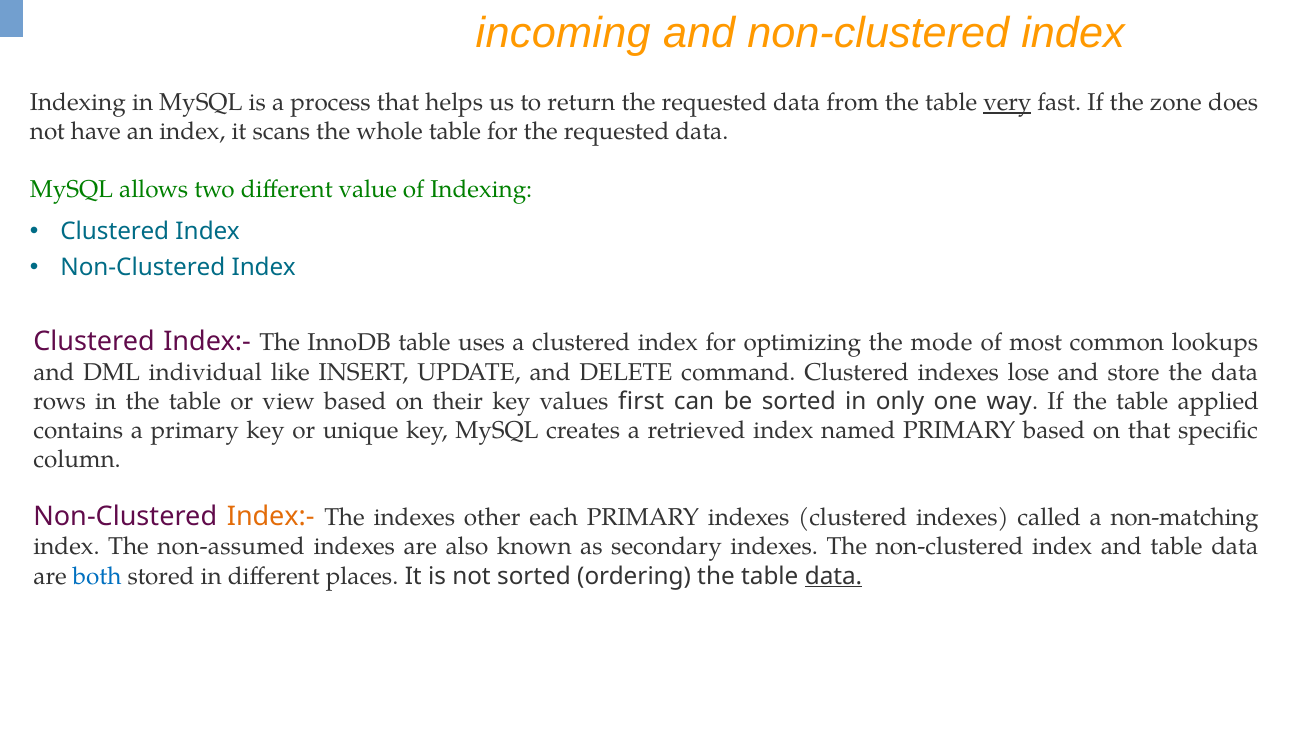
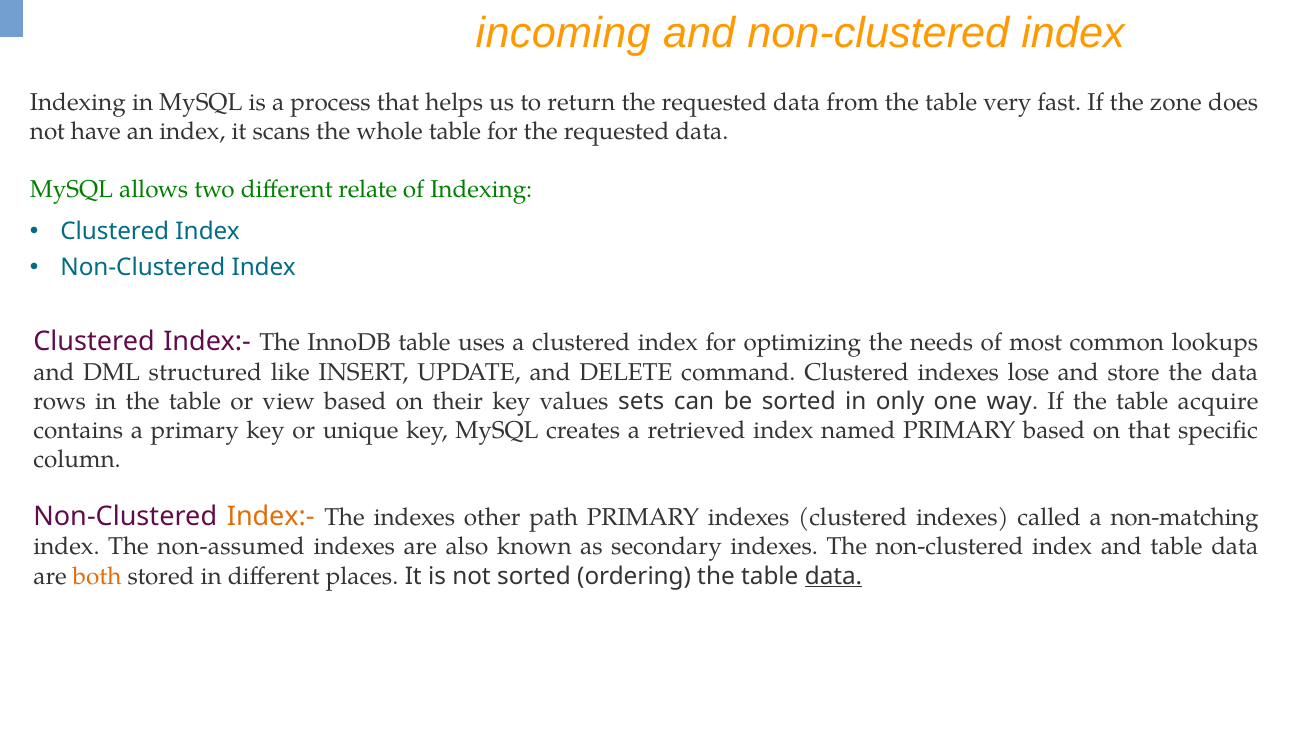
very underline: present -> none (1007, 102)
value: value -> relate (368, 190)
mode: mode -> needs (942, 343)
individual: individual -> structured (205, 372)
first: first -> sets (641, 401)
applied: applied -> acquire (1218, 401)
each: each -> path (554, 518)
both colour: blue -> orange (97, 577)
